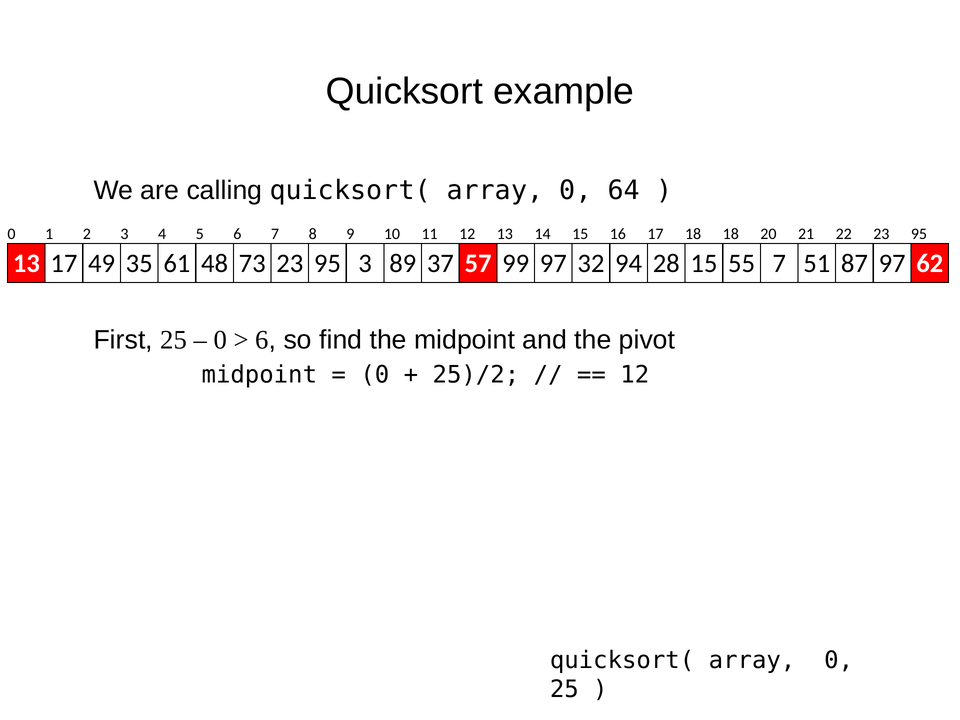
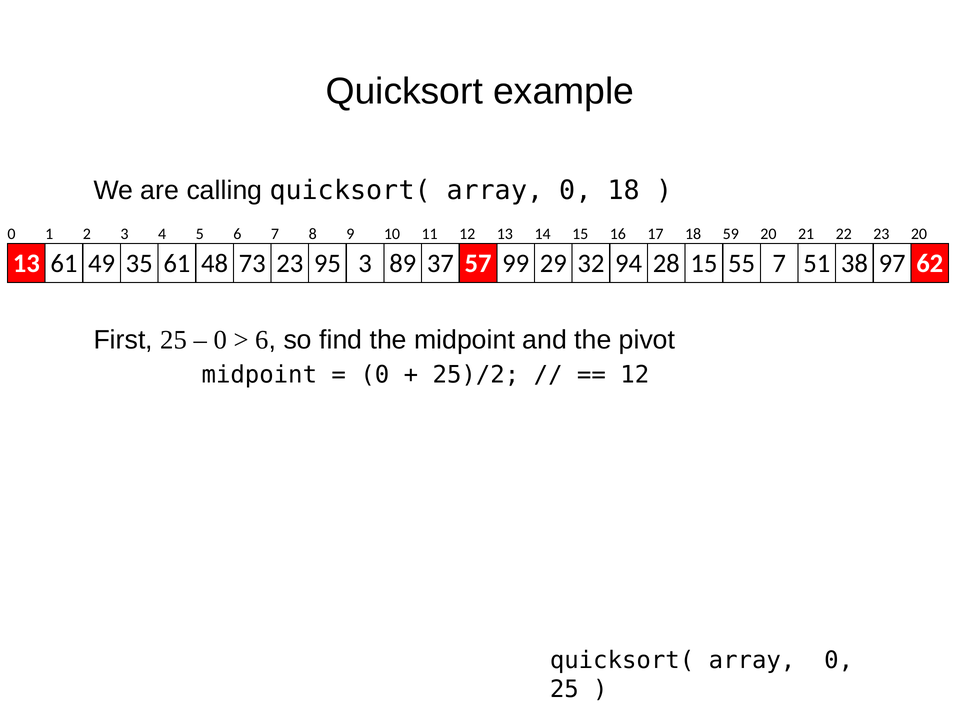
0 64: 64 -> 18 (624, 191)
18 18: 18 -> 59 (731, 234)
22 23 95: 95 -> 20 (919, 234)
13 17: 17 -> 61 (64, 263)
99 97: 97 -> 29 (553, 263)
87: 87 -> 38 (854, 263)
